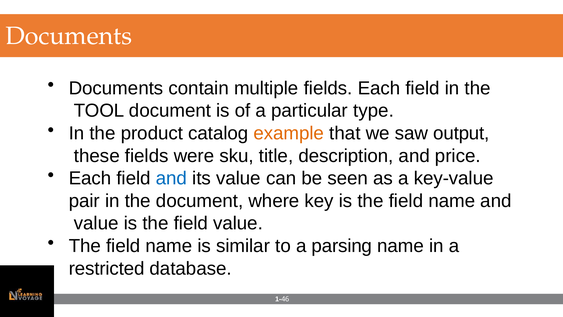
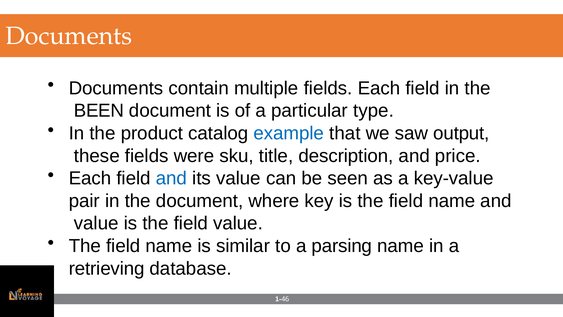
TOOL: TOOL -> BEEN (99, 111)
example colour: orange -> blue (289, 133)
restricted: restricted -> retrieving (107, 268)
